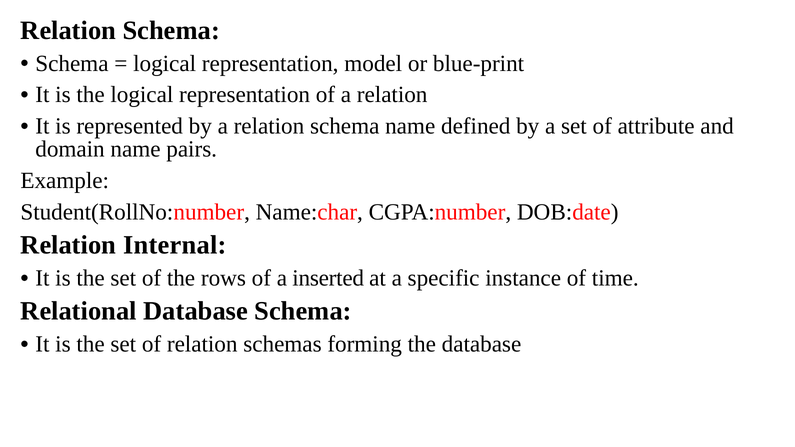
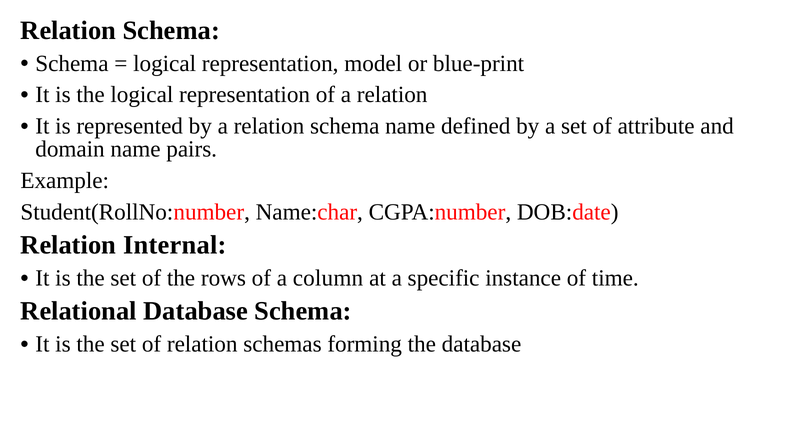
inserted: inserted -> column (328, 278)
